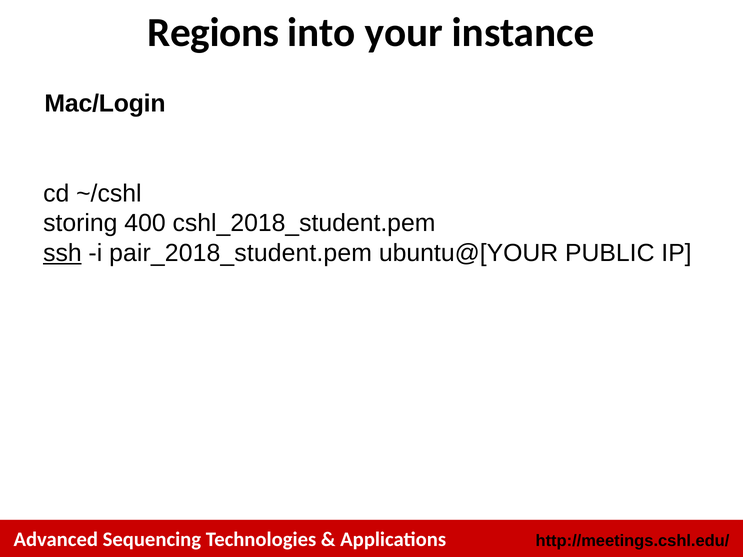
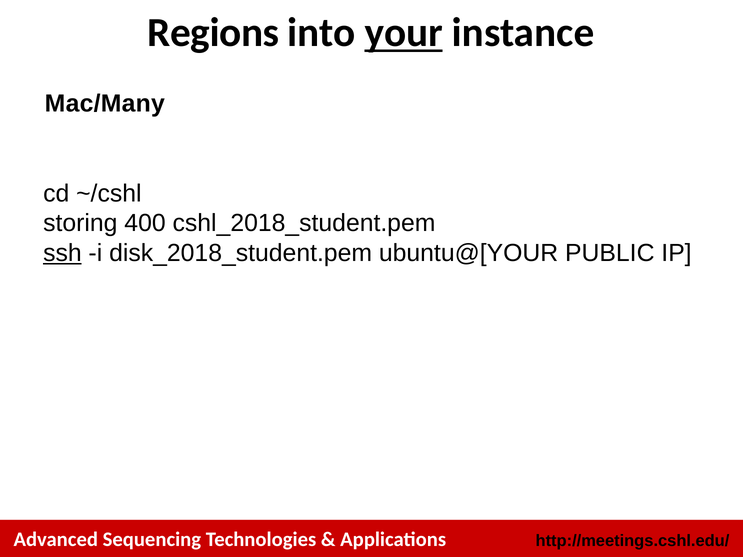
your underline: none -> present (404, 33)
Mac/Login: Mac/Login -> Mac/Many (105, 104)
pair_2018_student.pem: pair_2018_student.pem -> disk_2018_student.pem (241, 253)
